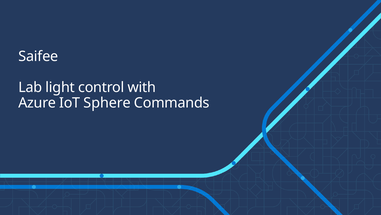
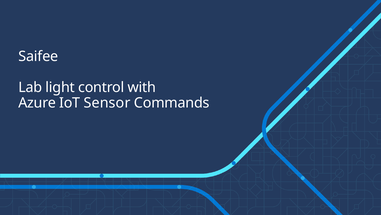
Sphere: Sphere -> Sensor (107, 103)
